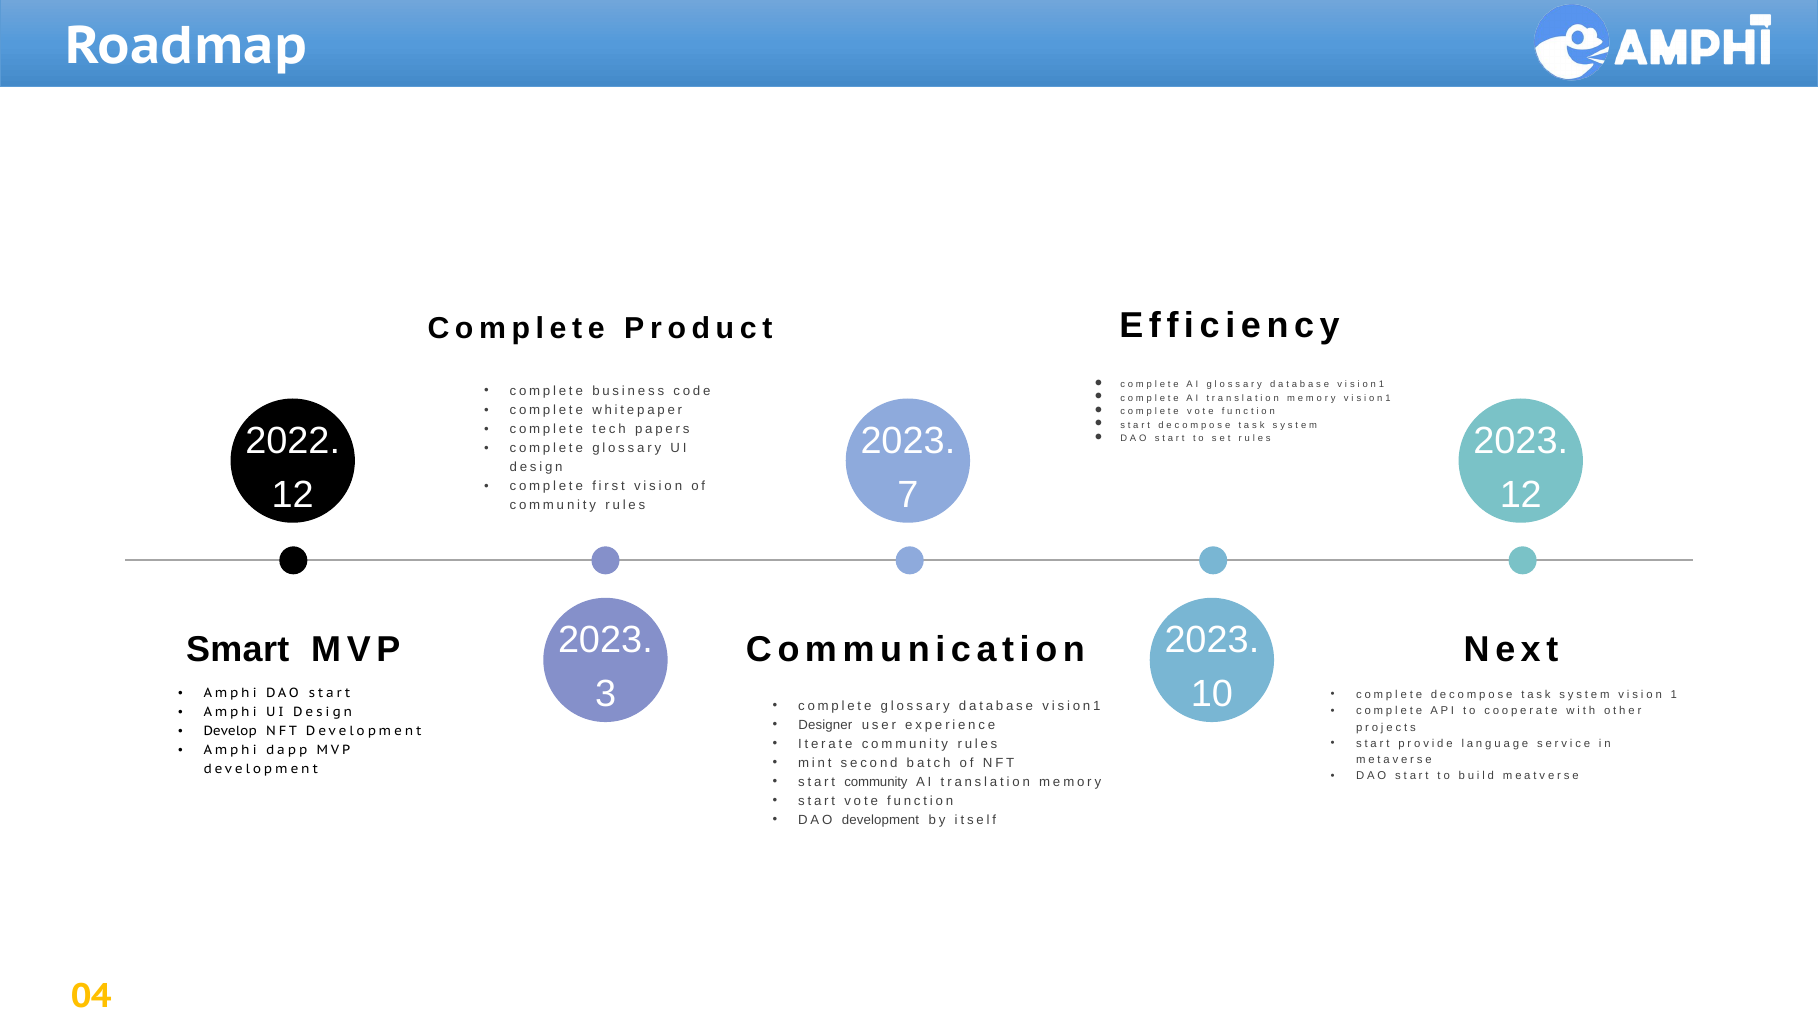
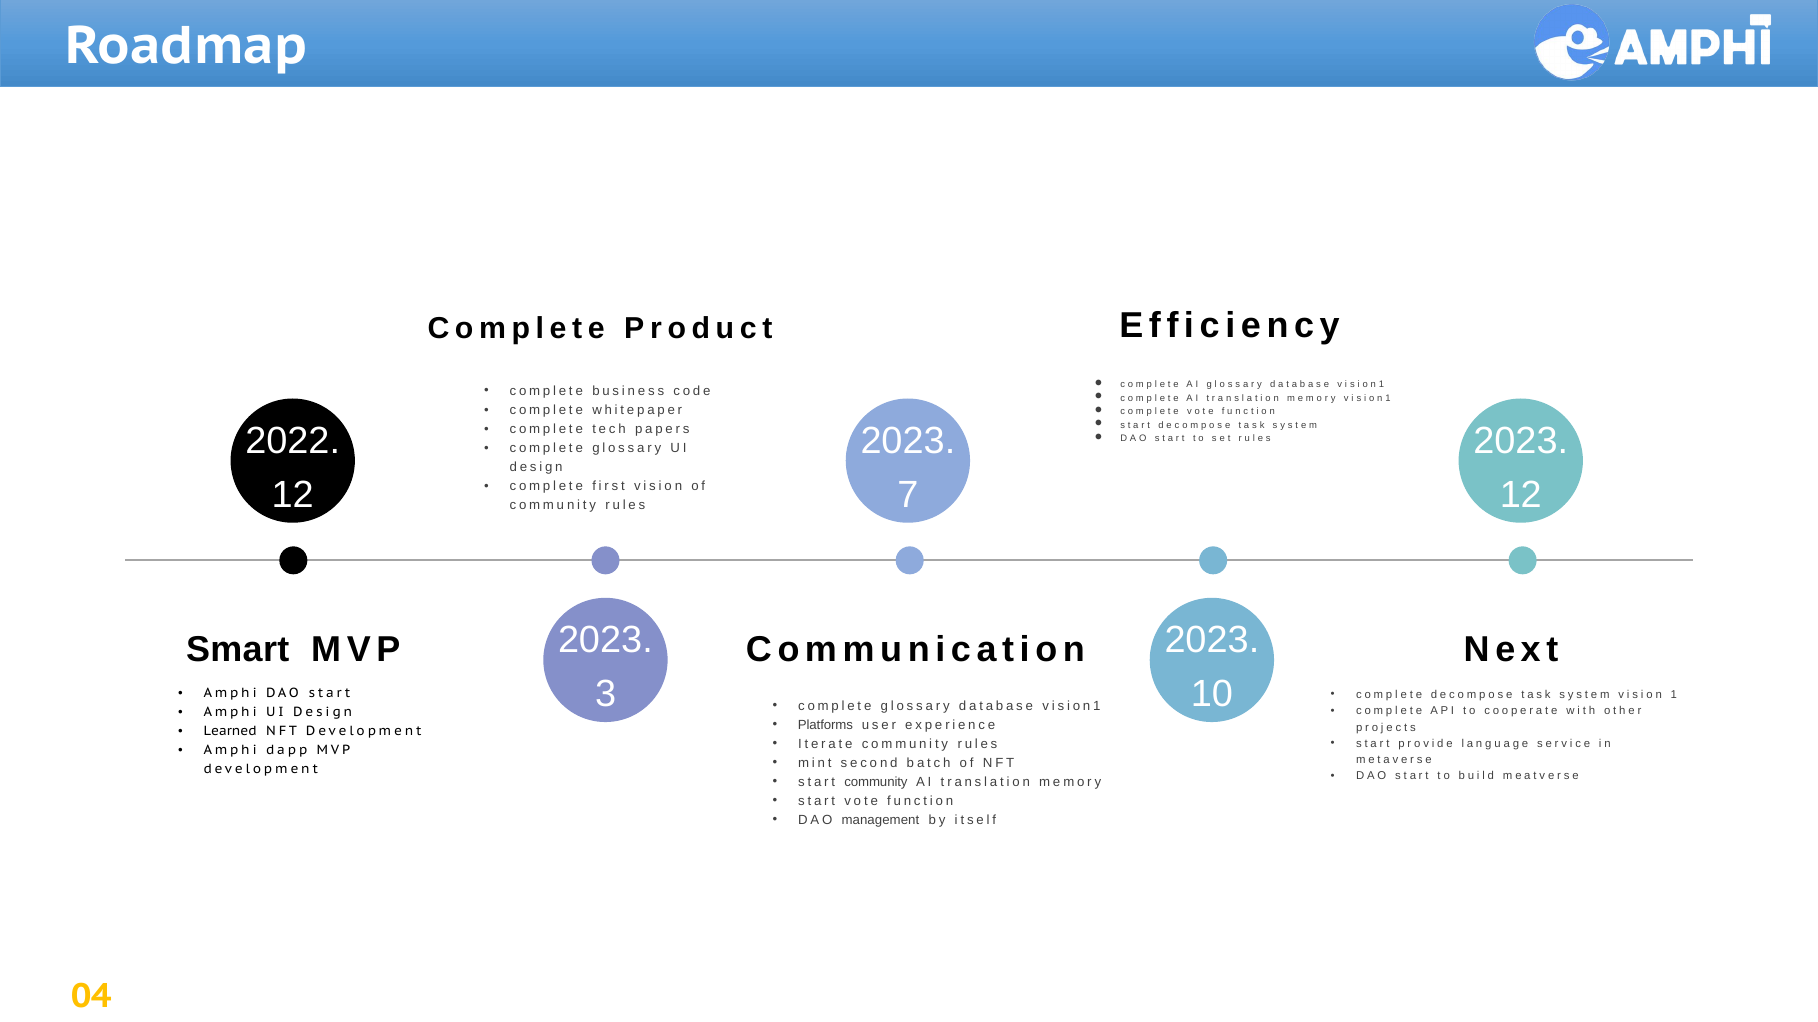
Designer: Designer -> Platforms (825, 725)
Develop: Develop -> Learned (230, 732)
DAO development: development -> management (880, 821)
